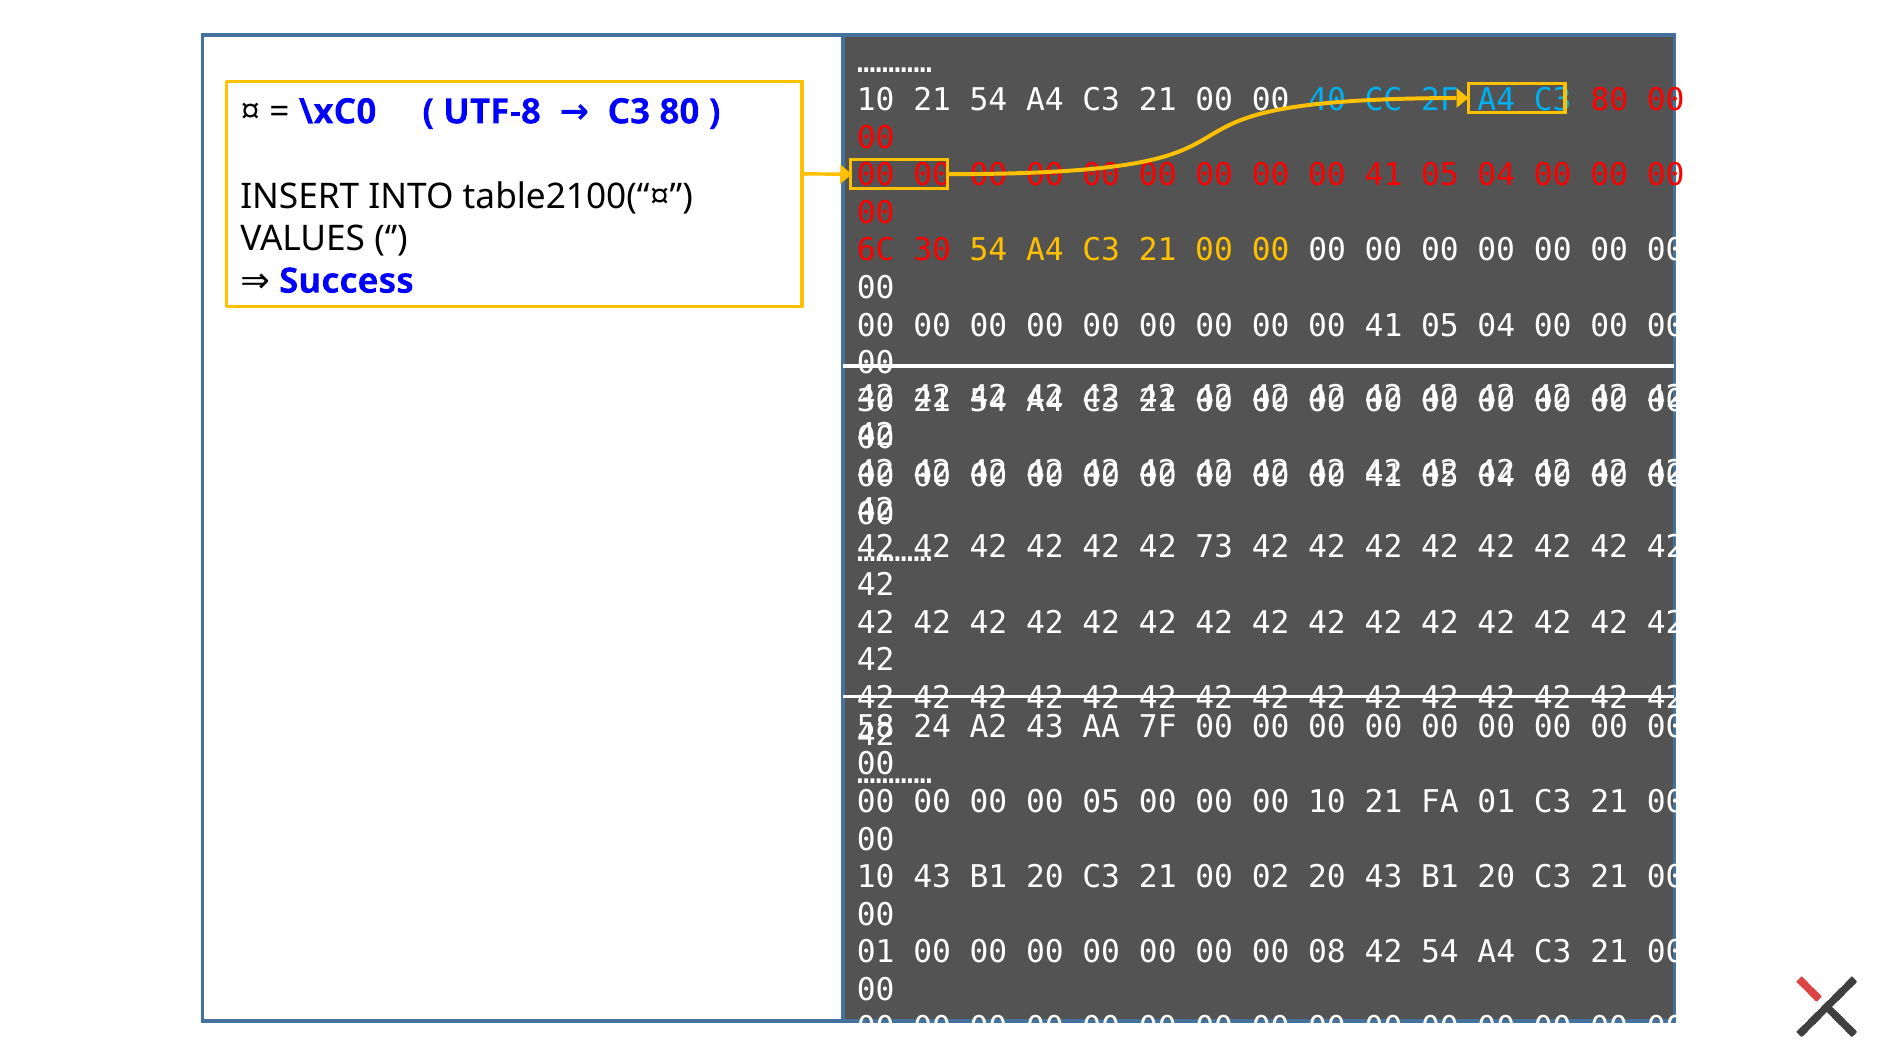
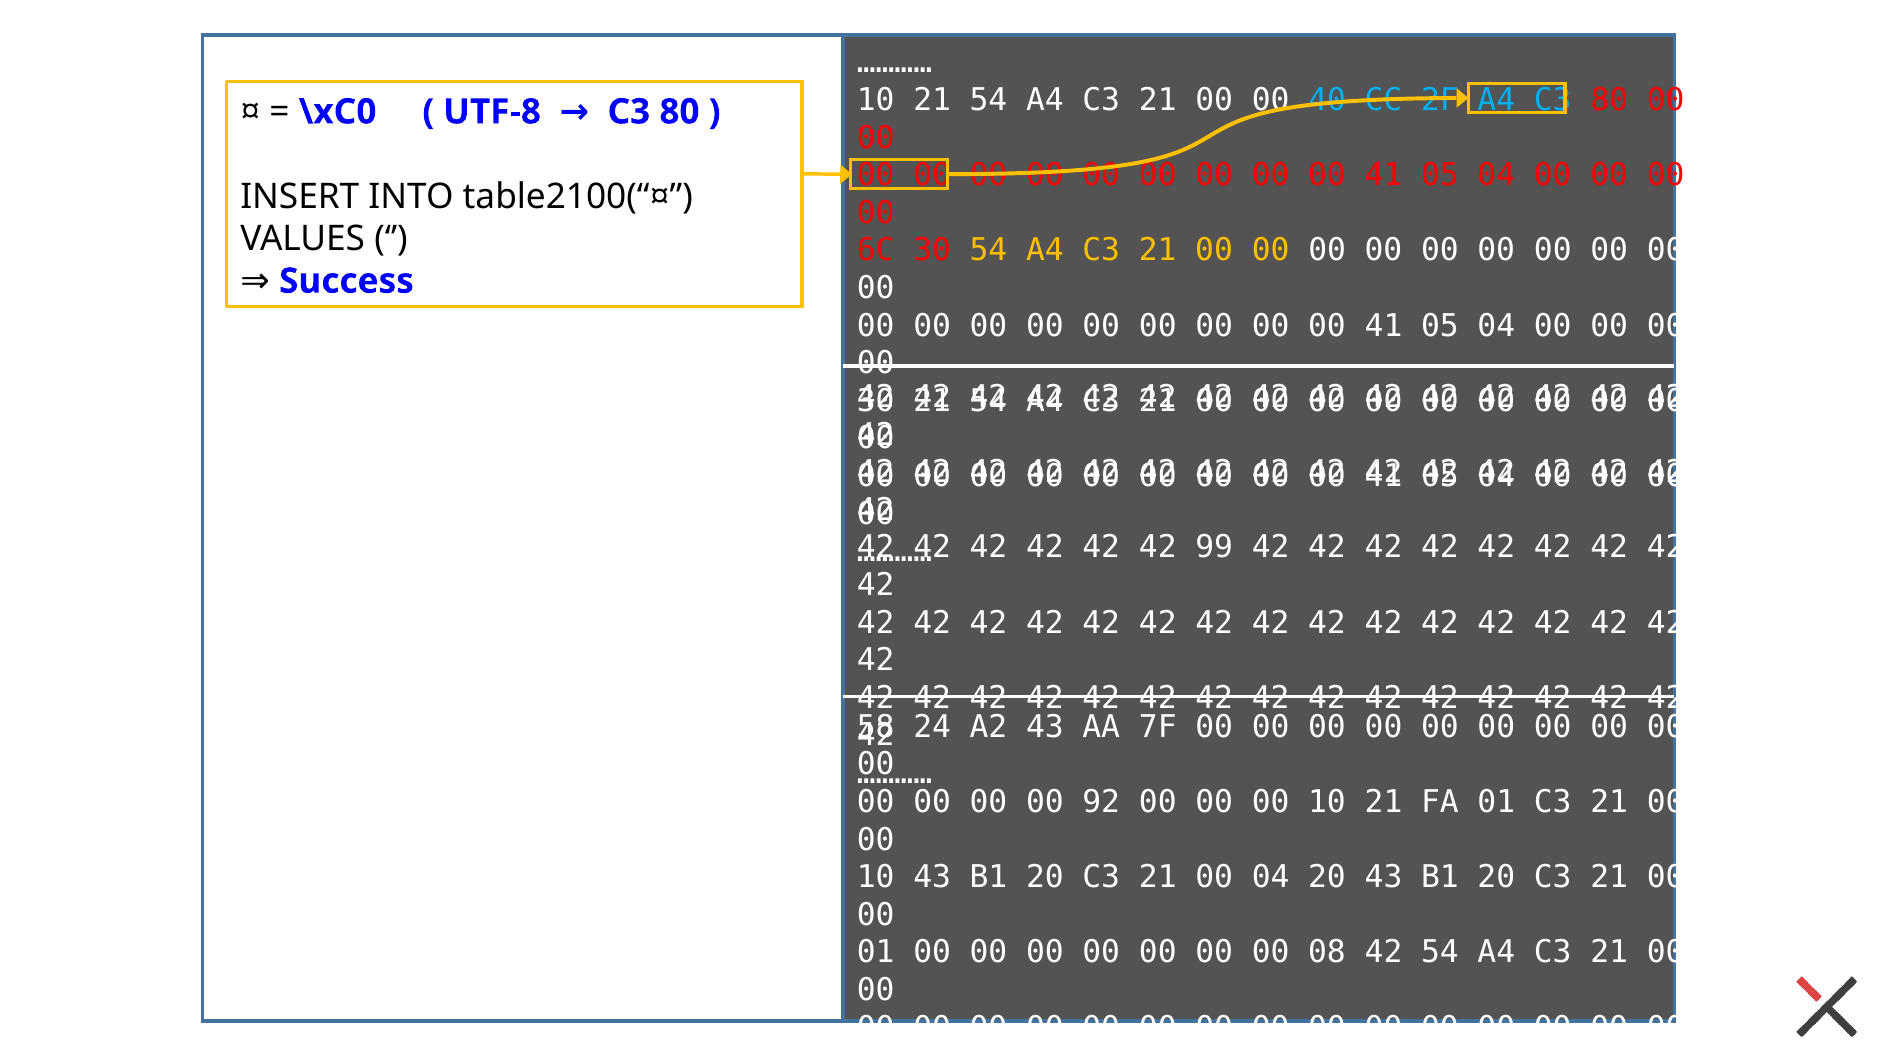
73: 73 -> 99 (1214, 547)
00 05: 05 -> 92 (1101, 802)
00 02: 02 -> 04 (1271, 877)
